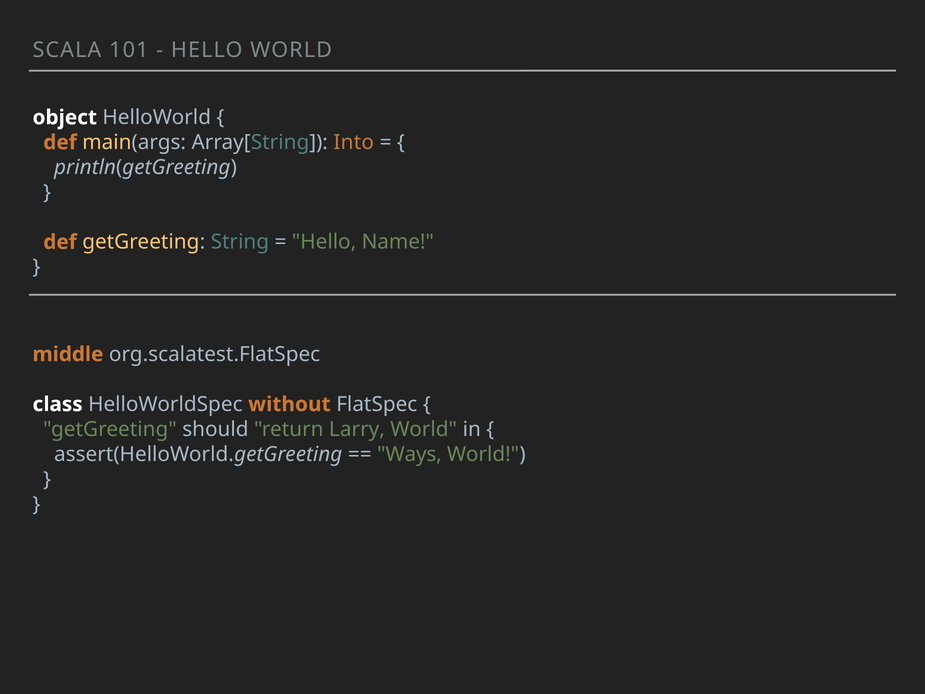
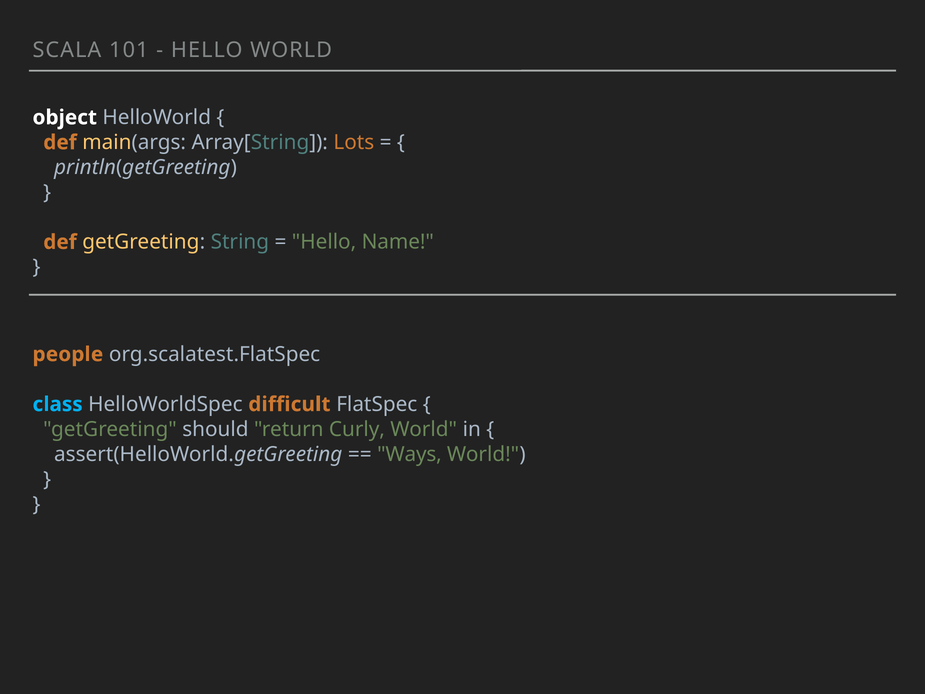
Into: Into -> Lots (354, 142)
middle: middle -> people (68, 354)
class colour: white -> light blue (58, 404)
without: without -> difficult (289, 404)
Larry: Larry -> Curly (357, 429)
